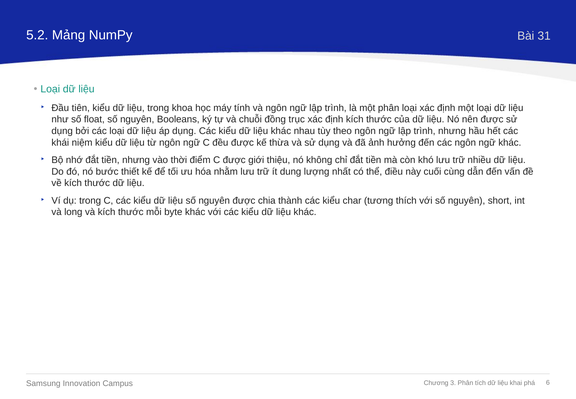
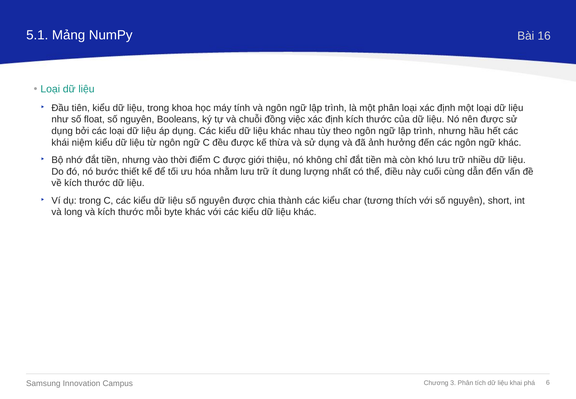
5.2: 5.2 -> 5.1 (37, 35)
31: 31 -> 16 (544, 36)
trục: trục -> việc (297, 119)
